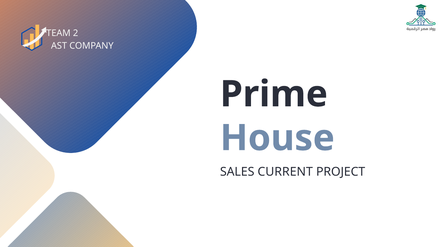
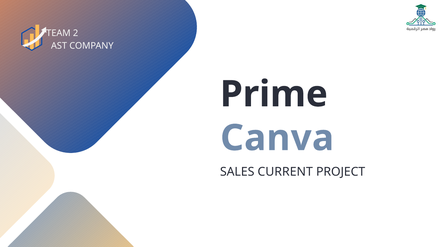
House: House -> Canva (277, 138)
